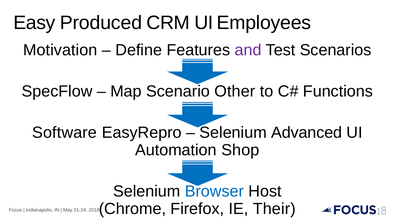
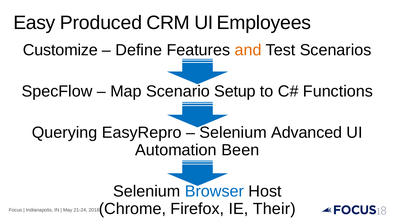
Motivation: Motivation -> Customize (60, 50)
and colour: purple -> orange (248, 50)
Other: Other -> Setup (235, 91)
Software: Software -> Querying (65, 133)
Shop: Shop -> Been (240, 150)
